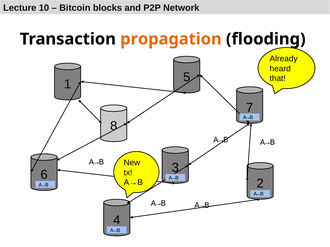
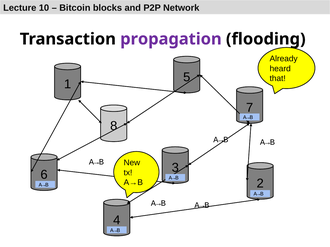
propagation colour: orange -> purple (171, 39)
